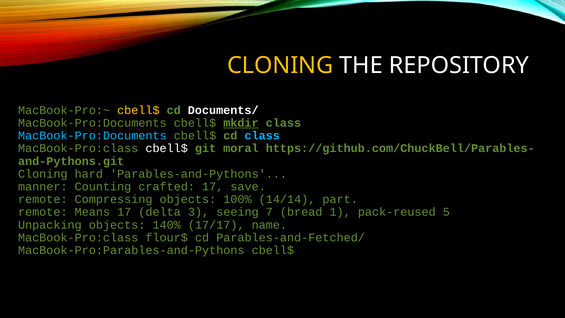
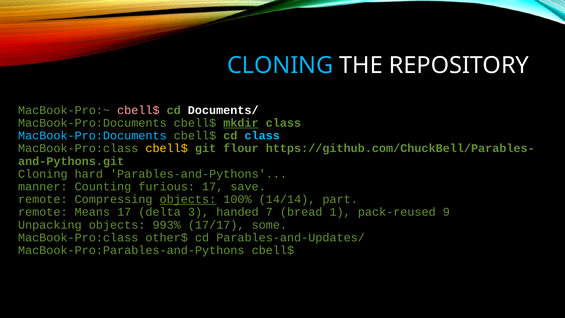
CLONING colour: yellow -> light blue (280, 65)
cbell$ colour: yellow -> pink (138, 110)
cbell$ colour: white -> yellow (167, 148)
moral: moral -> flour (241, 148)
crafted: crafted -> furious (167, 186)
objects underline: none -> present (188, 199)
seeing: seeing -> handed (237, 212)
5: 5 -> 9 (446, 212)
140%: 140% -> 993% (167, 225)
name: name -> some (269, 225)
flour$: flour$ -> other$ (167, 237)
Parables-and-Fetched/: Parables-and-Fetched/ -> Parables-and-Updates/ (291, 237)
